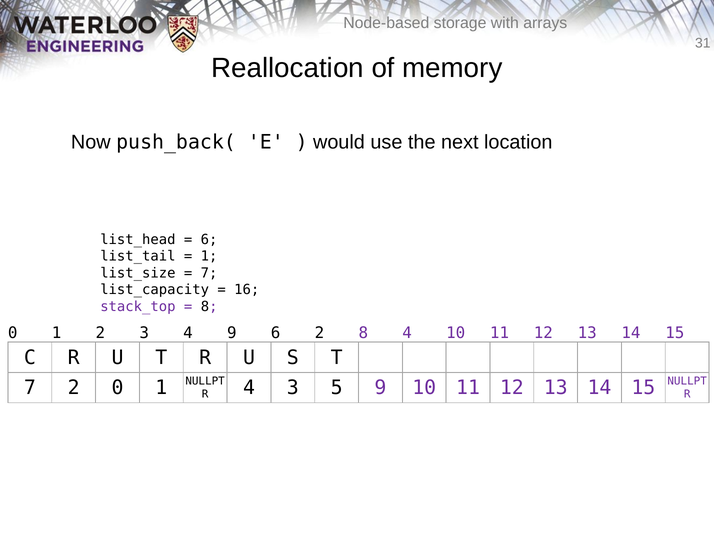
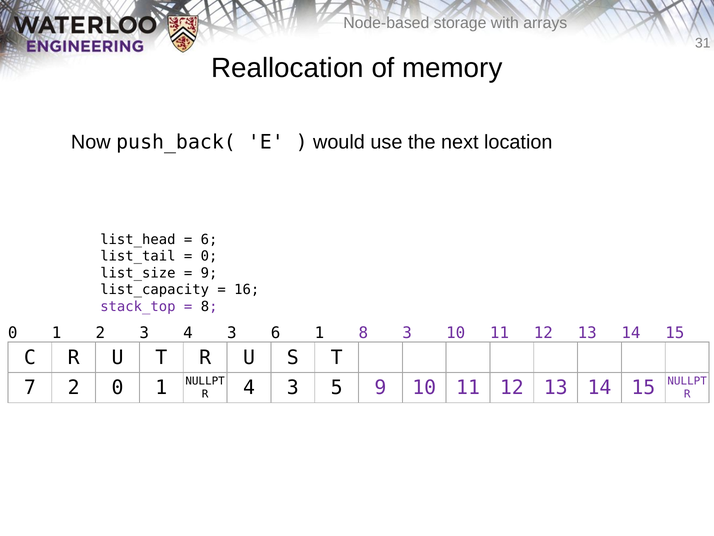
1: 1 -> 0 (209, 256)
7: 7 -> 9 (209, 273)
3 4 9: 9 -> 3 (232, 333)
6 2: 2 -> 1 (319, 333)
8 4: 4 -> 3 (407, 333)
